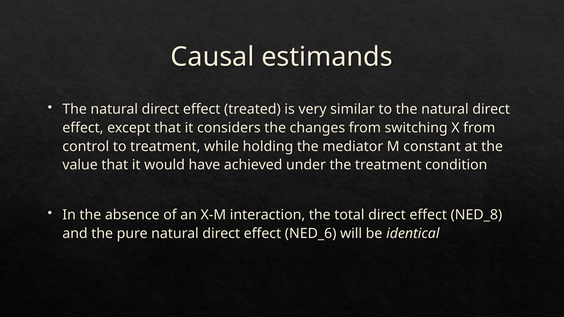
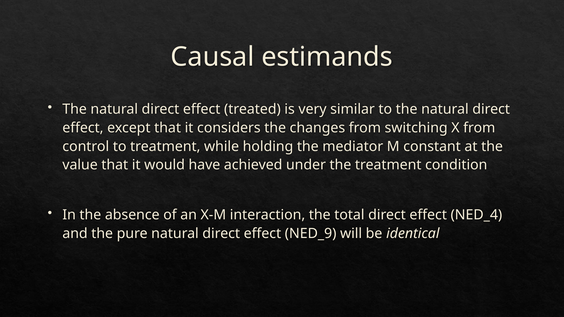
NED_8: NED_8 -> NED_4 (476, 215)
NED_6: NED_6 -> NED_9 (311, 234)
